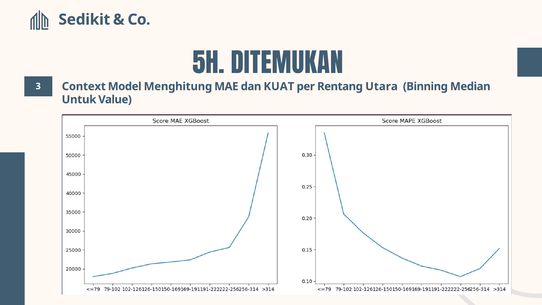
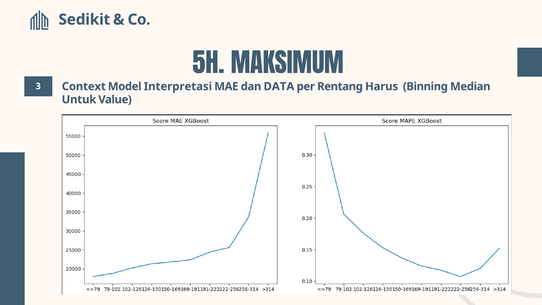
DITEMUKAN: DITEMUKAN -> MAKSIMUM (287, 65)
Menghitung: Menghitung -> Interpretasi (178, 86)
KUAT: KUAT -> DATA (279, 86)
Utara: Utara -> Harus (382, 86)
